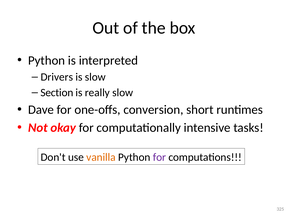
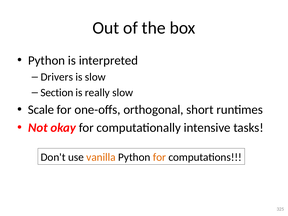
Dave: Dave -> Scale (41, 110)
conversion: conversion -> orthogonal (153, 110)
for colour: purple -> orange (159, 157)
